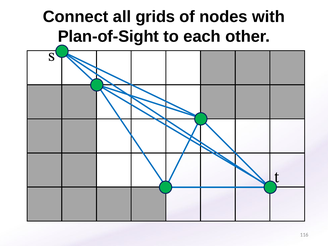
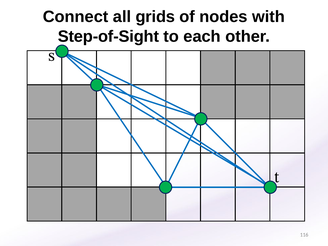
Plan-of-Sight: Plan-of-Sight -> Step-of-Sight (108, 36)
